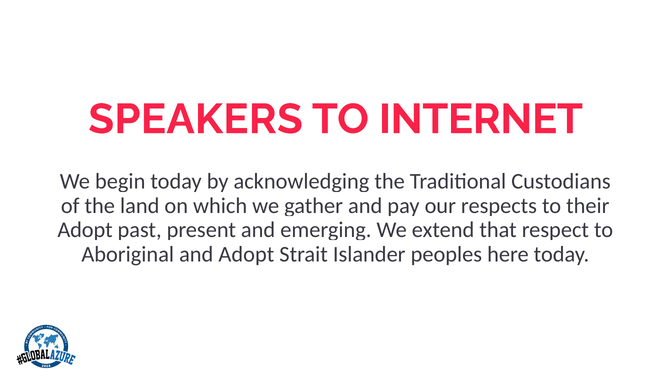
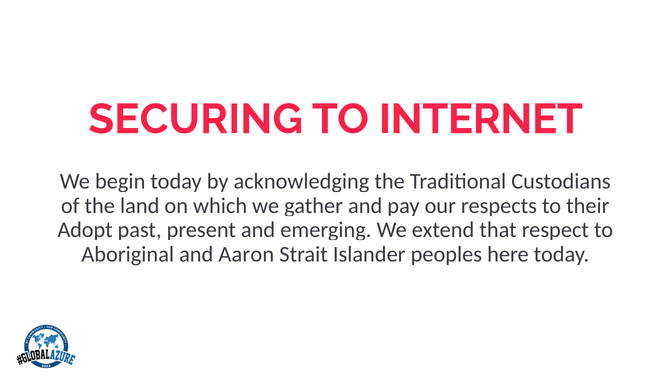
SPEAKERS: SPEAKERS -> SECURING (196, 119)
and Adopt: Adopt -> Aaron (246, 254)
